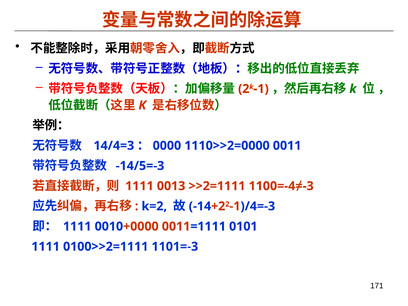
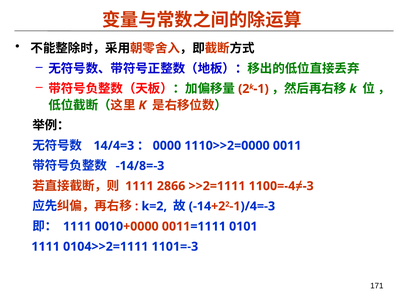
-14/5=-3: -14/5=-3 -> -14/8=-3 (140, 166)
0013: 0013 -> 2866 (171, 186)
0100>>2=1111: 0100>>2=1111 -> 0104>>2=1111 (106, 247)
